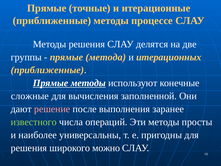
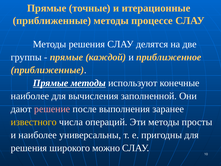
метода: метода -> каждой (106, 57)
итерационных: итерационных -> приближенное (169, 57)
сложные: сложные -> наиболее (30, 96)
известного colour: light green -> yellow (34, 122)
